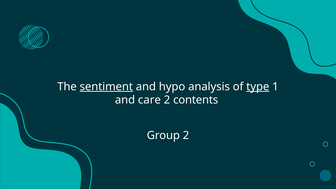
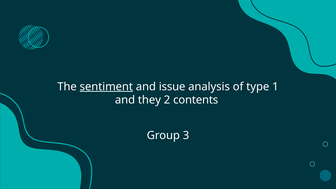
hypo: hypo -> issue (172, 87)
type underline: present -> none (258, 87)
care: care -> they (149, 100)
Group 2: 2 -> 3 (186, 136)
